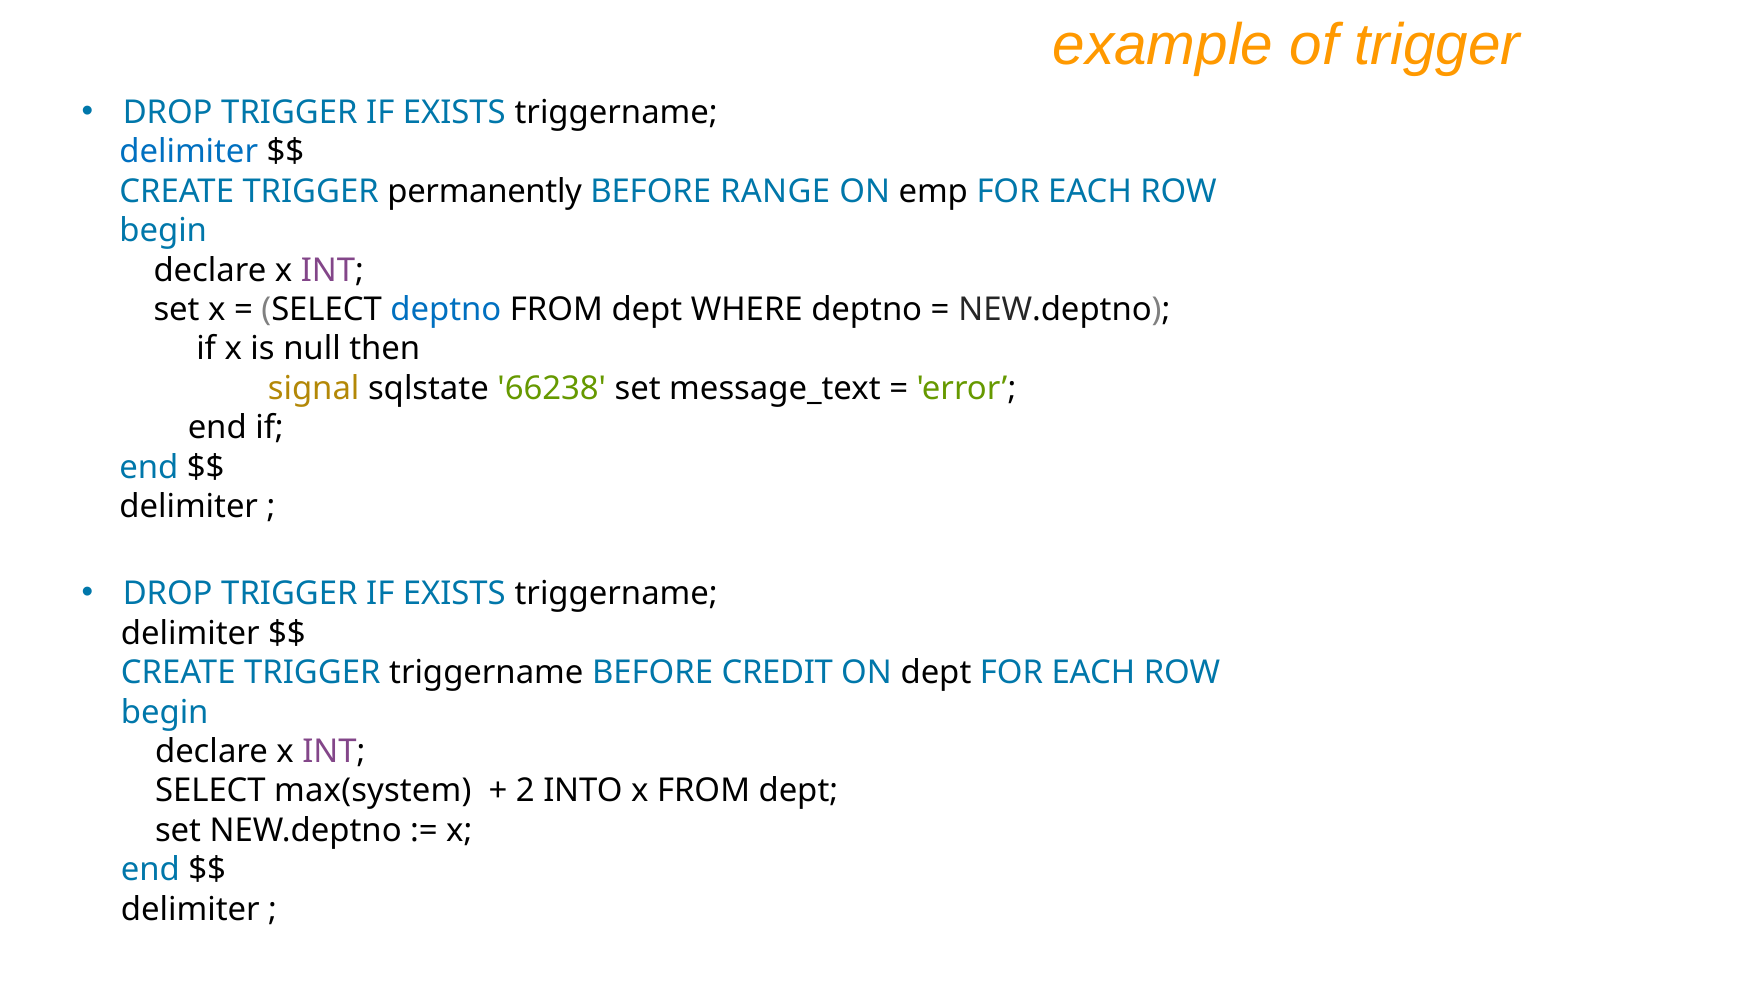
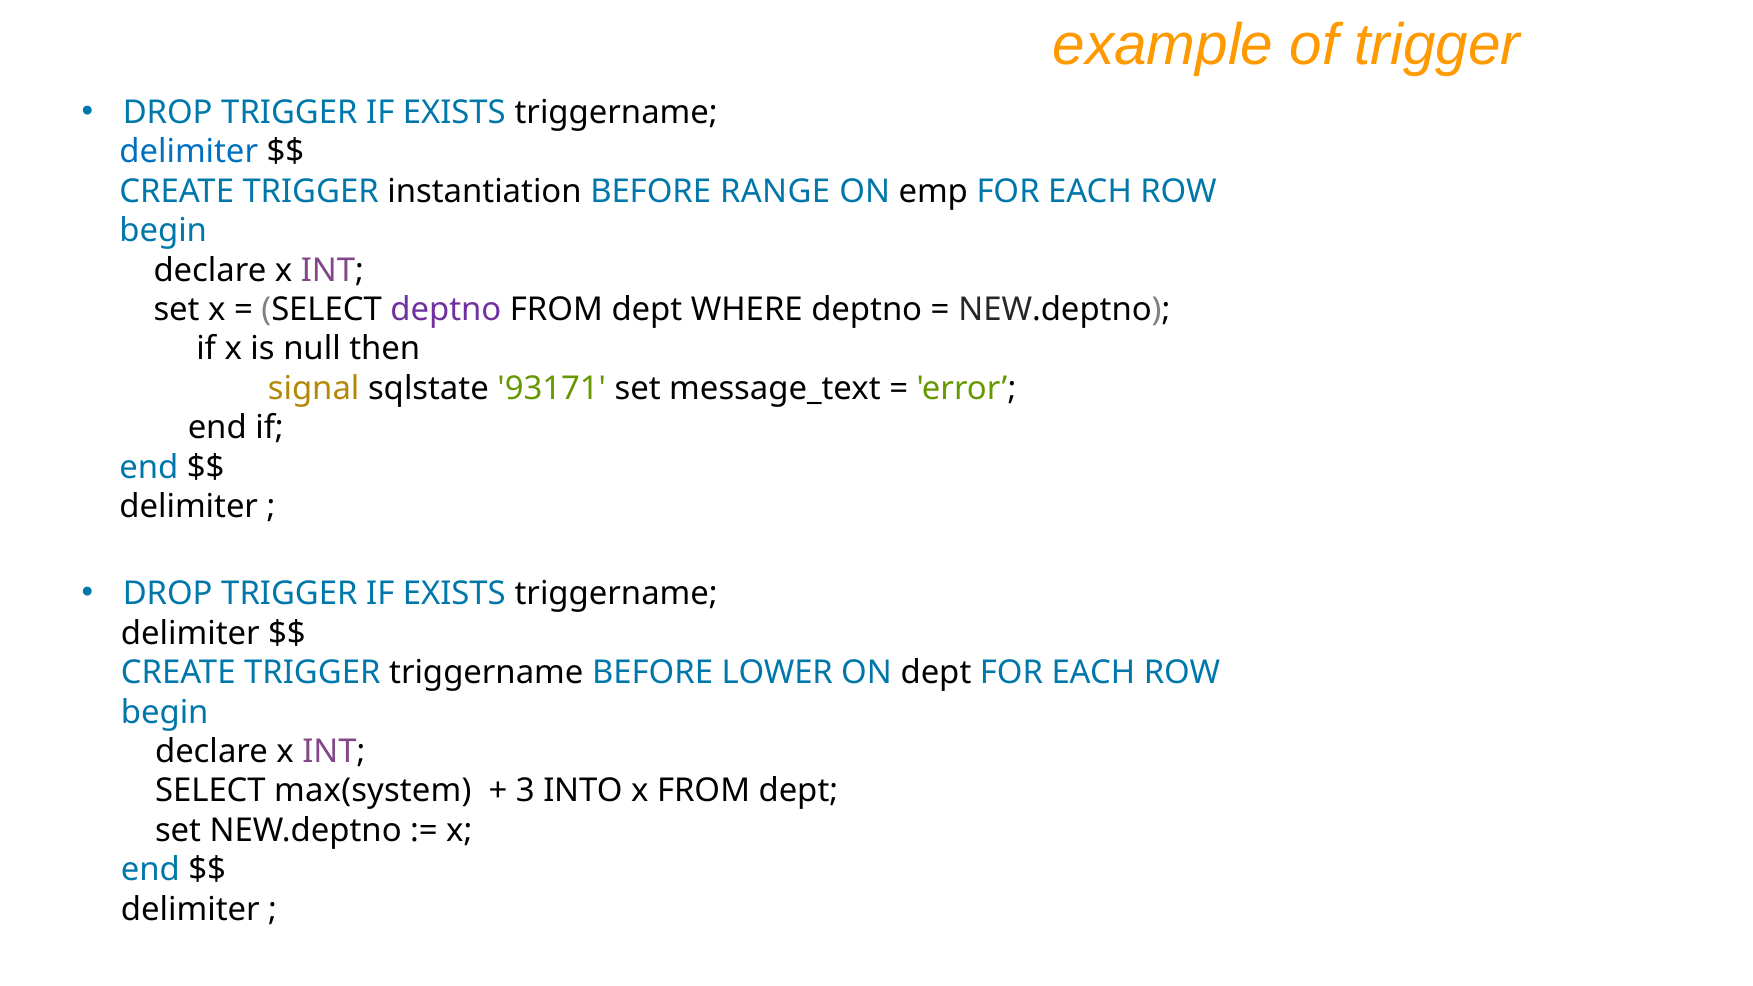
permanently: permanently -> instantiation (485, 191)
deptno colour: blue -> purple (446, 310)
66238: 66238 -> 93171 (552, 389)
CREDIT: CREDIT -> LOWER (777, 673)
2: 2 -> 3 (525, 791)
